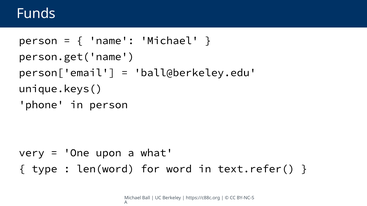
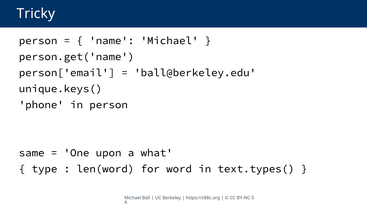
Funds: Funds -> Tricky (36, 14)
very: very -> same (32, 153)
text.refer(: text.refer( -> text.types( (256, 169)
